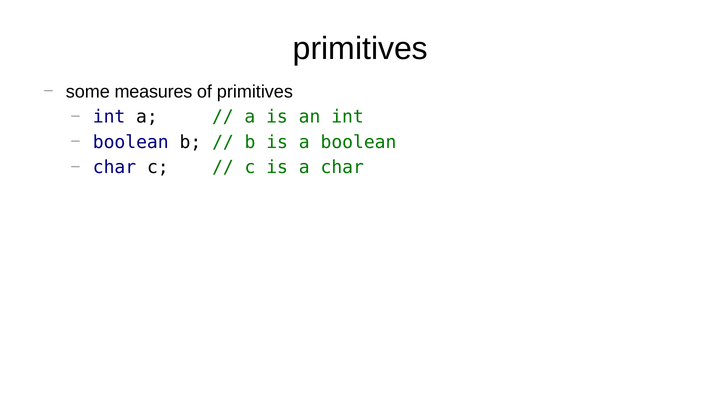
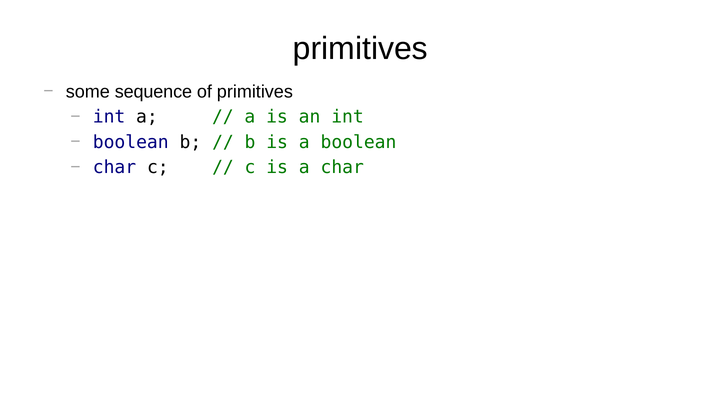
measures: measures -> sequence (153, 92)
